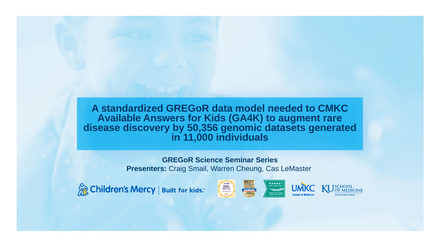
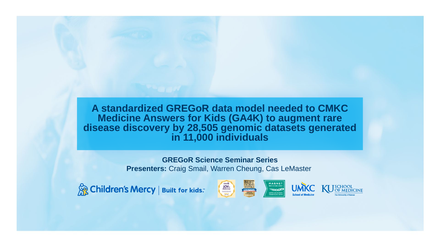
Available: Available -> Medicine (119, 118)
50,356: 50,356 -> 28,505 (203, 128)
